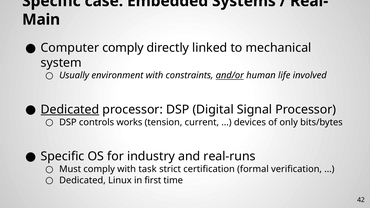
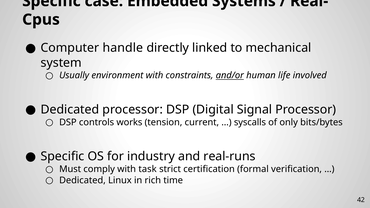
Main: Main -> Cpus (41, 20)
Computer comply: comply -> handle (123, 48)
Dedicated underline: present -> none (70, 110)
devices: devices -> syscalls (250, 122)
first: first -> rich (153, 180)
